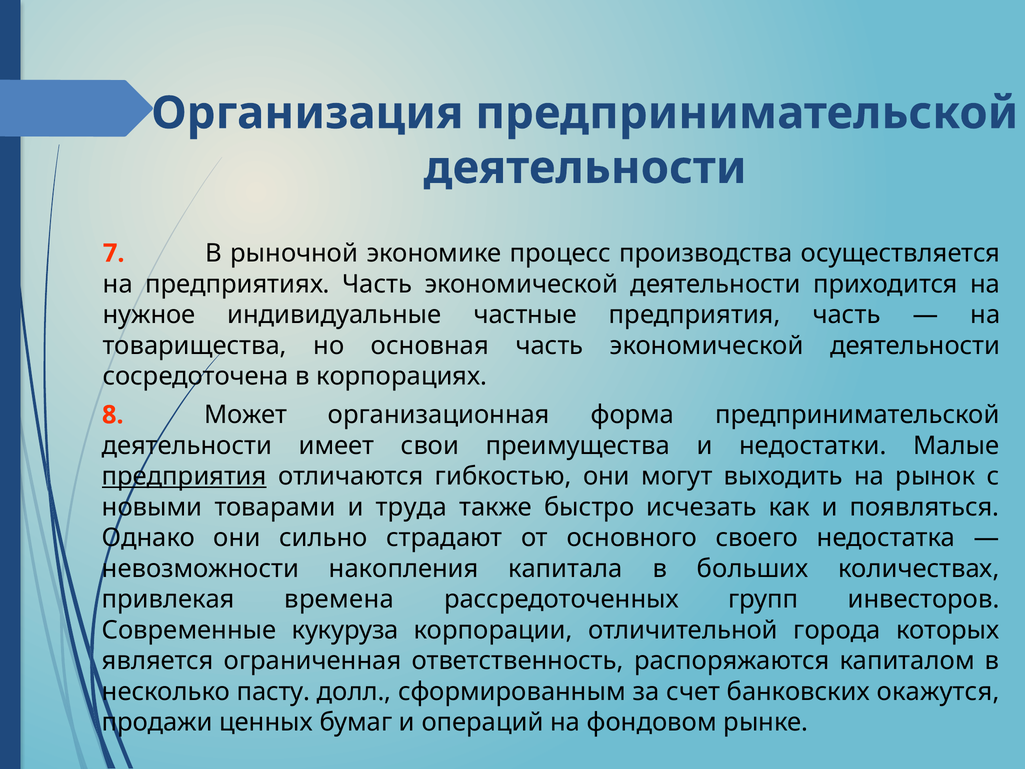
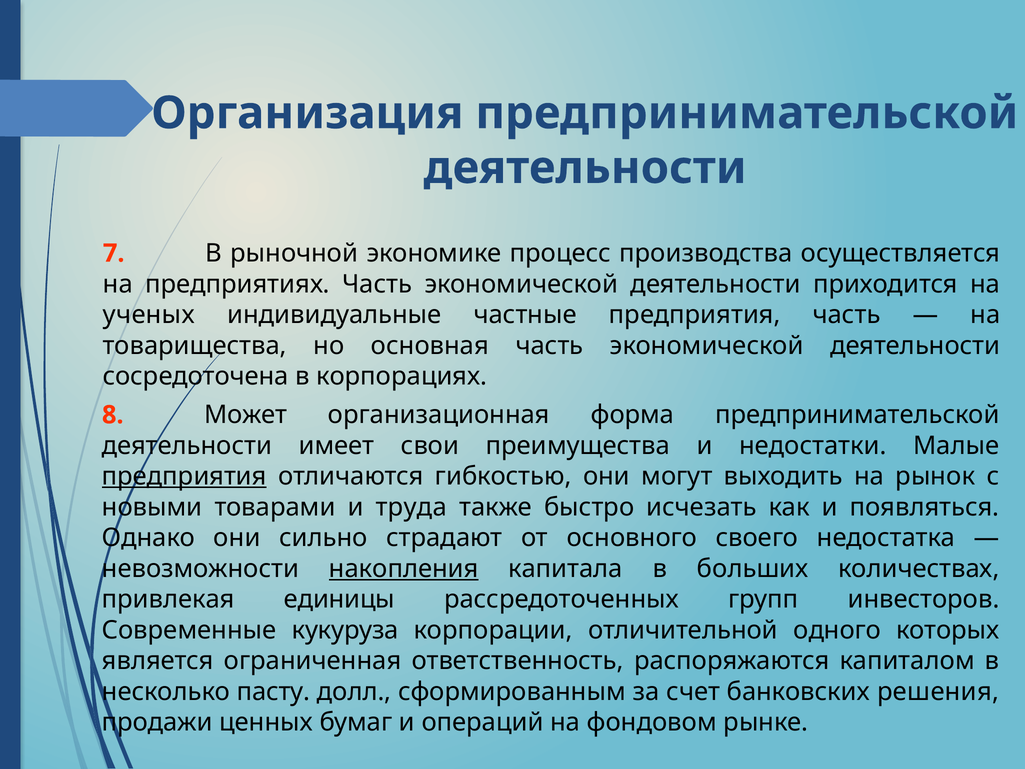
нужное: нужное -> ученых (149, 315)
накопления underline: none -> present (404, 569)
времена: времена -> единицы (339, 599)
города: города -> одного (837, 630)
окажутся: окажутся -> решения (938, 692)
